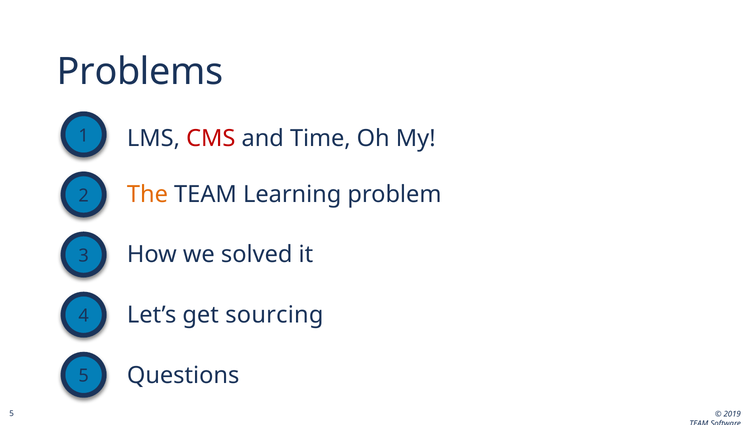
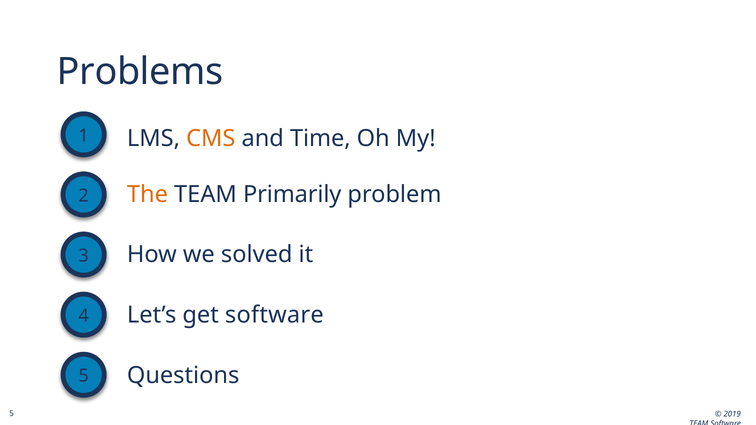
CMS colour: red -> orange (211, 139)
Learning: Learning -> Primarily (292, 194)
get sourcing: sourcing -> software (274, 315)
